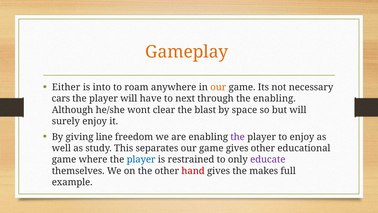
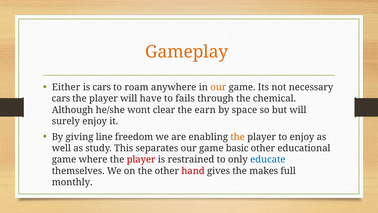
is into: into -> cars (102, 87)
next: next -> fails (185, 98)
the enabling: enabling -> chemical (274, 98)
blast: blast -> earn (205, 110)
the colour: purple -> orange (238, 137)
game gives: gives -> basic (237, 148)
player colour: blue -> red (141, 159)
educate colour: purple -> blue (268, 159)
example: example -> monthly (72, 182)
